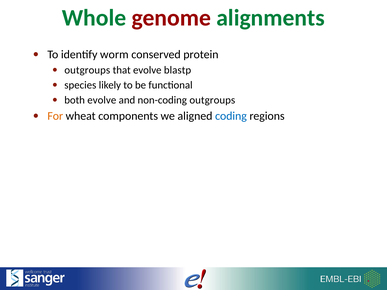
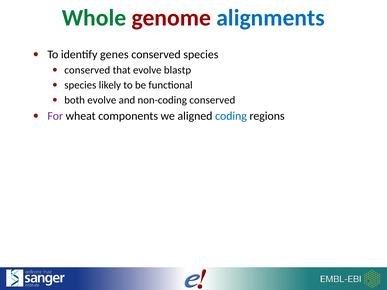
alignments colour: green -> blue (271, 18)
worm: worm -> genes (114, 54)
conserved protein: protein -> species (201, 54)
outgroups: outgroups -> conserved (87, 70)
non-coding outgroups: outgroups -> conserved (212, 100)
For colour: orange -> purple (55, 116)
